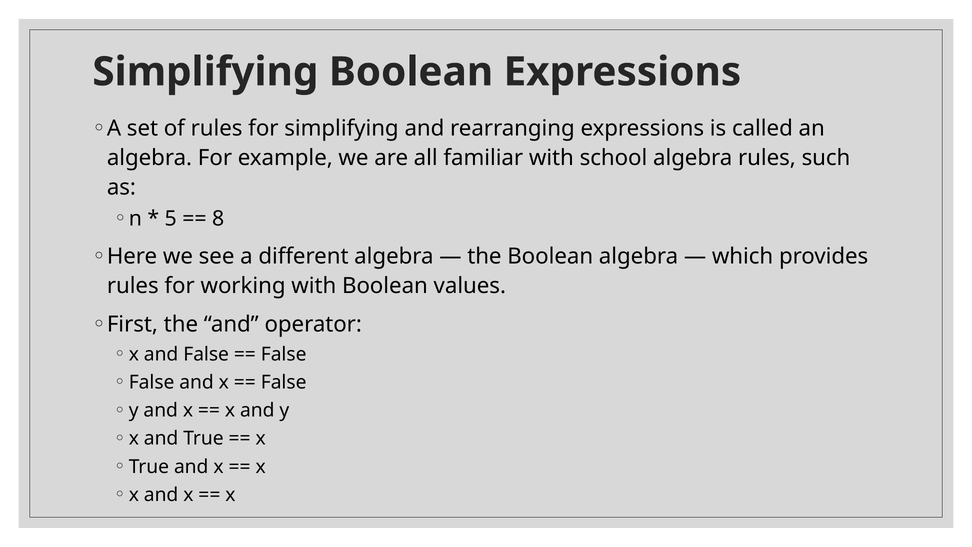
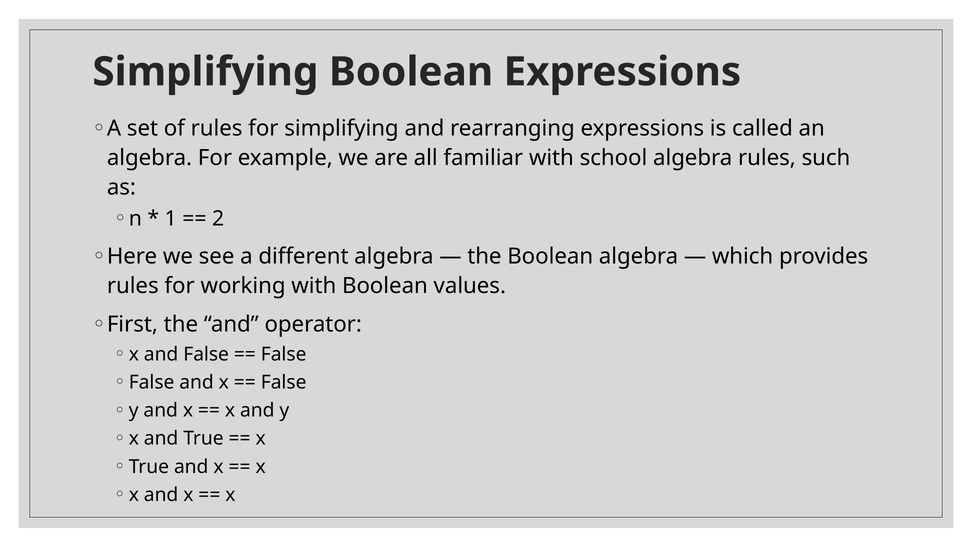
5: 5 -> 1 (171, 218)
8: 8 -> 2 (218, 218)
